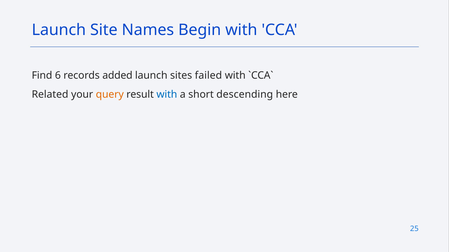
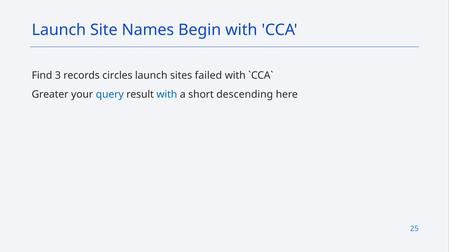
6: 6 -> 3 (58, 76)
added: added -> circles (117, 76)
Related: Related -> Greater (50, 95)
query colour: orange -> blue (110, 95)
